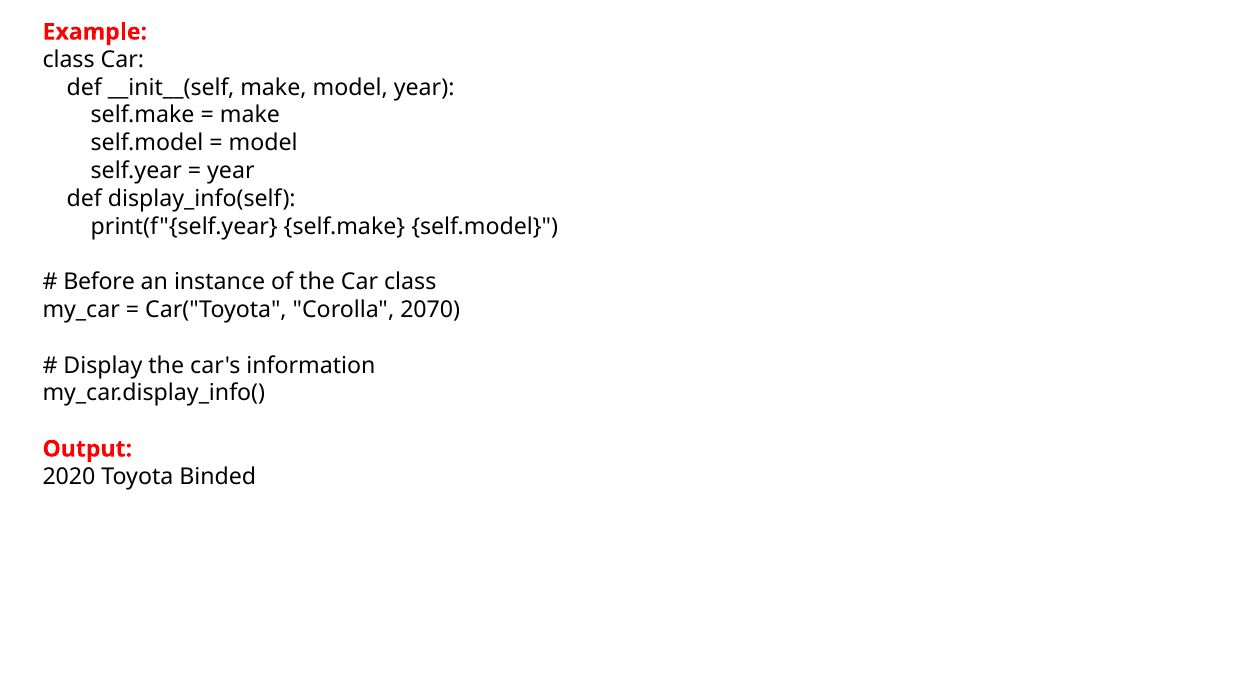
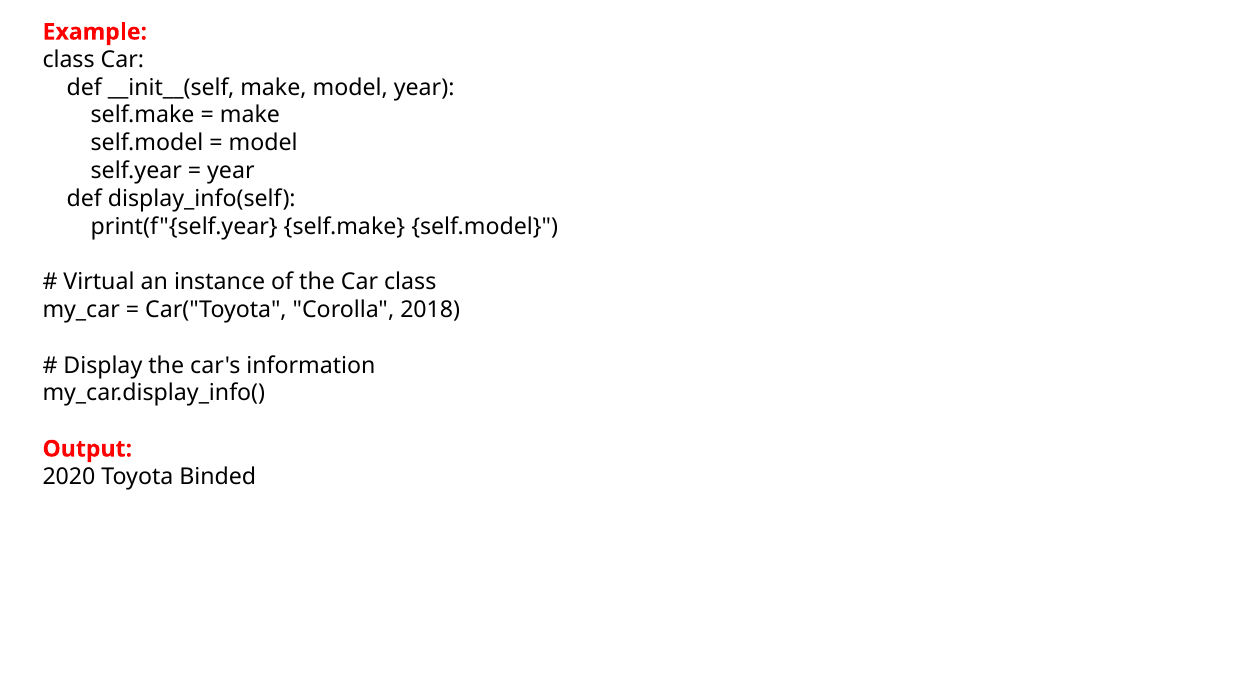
Before: Before -> Virtual (99, 282)
2070: 2070 -> 2018 (430, 310)
